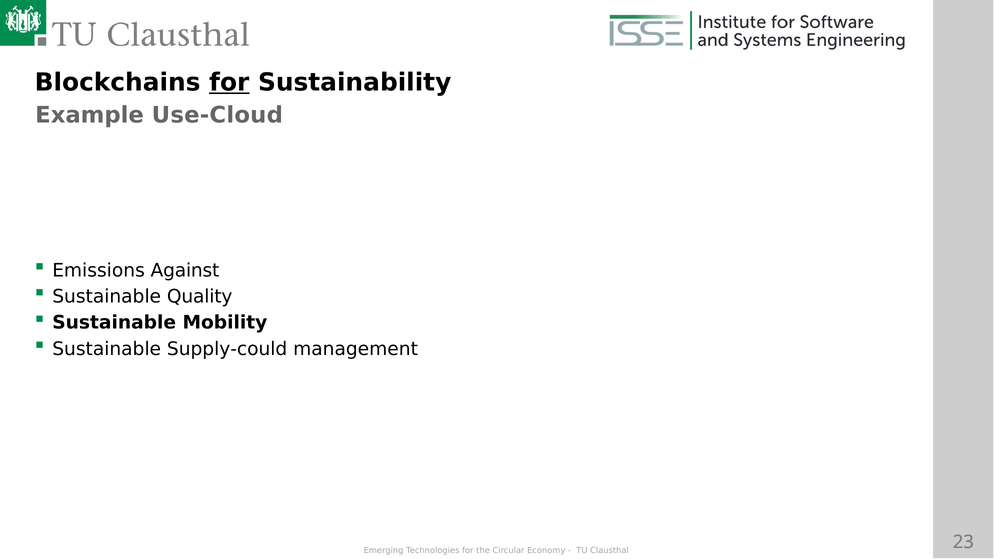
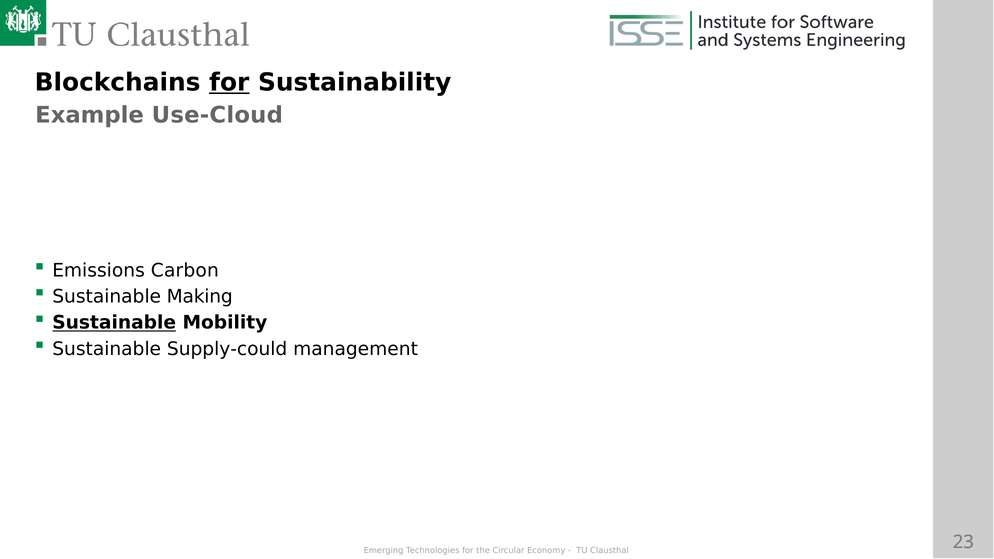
Against: Against -> Carbon (185, 271)
Quality: Quality -> Making (200, 297)
Sustainable underline: none -> present (114, 323)
